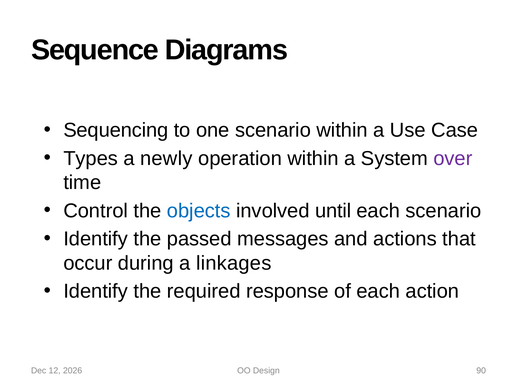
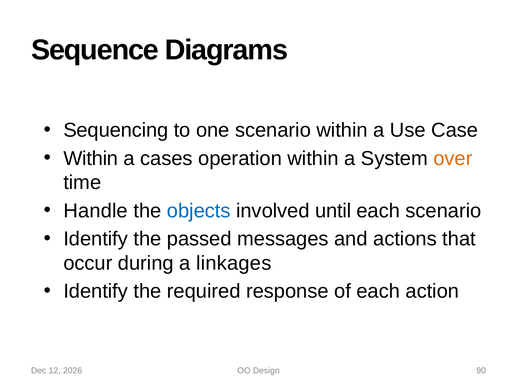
Types: Types -> Within (91, 158)
newly: newly -> cases (166, 158)
over colour: purple -> orange (453, 158)
Control: Control -> Handle (96, 211)
